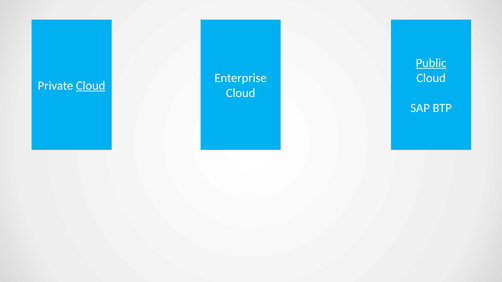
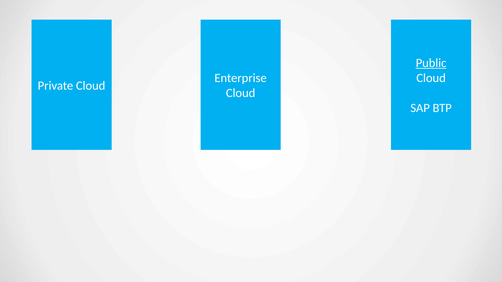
Cloud underline: present -> none (91, 86)
